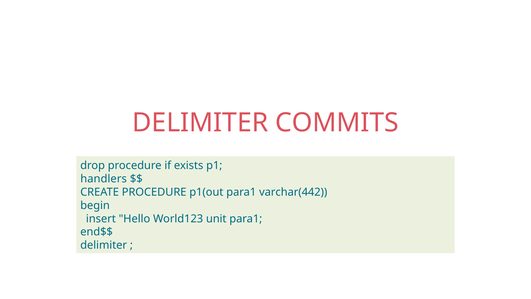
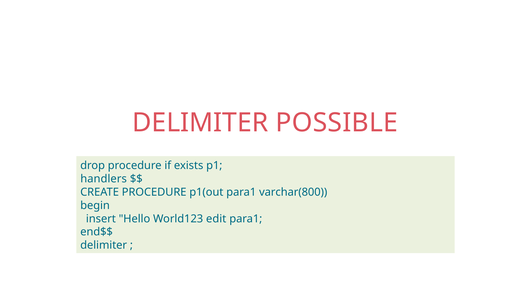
COMMITS: COMMITS -> POSSIBLE (337, 123)
varchar(442: varchar(442 -> varchar(800 (293, 192)
unit: unit -> edit (216, 219)
